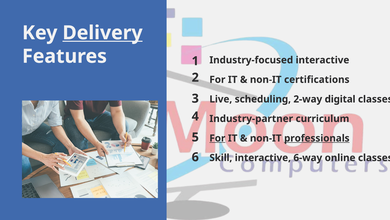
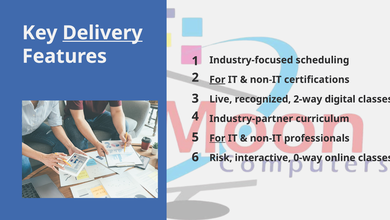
Industry-focused interactive: interactive -> scheduling (322, 60)
For underline: none -> present (217, 79)
scheduling: scheduling -> recognized (263, 99)
professionals underline: present -> none (317, 138)
Skill: Skill -> Risk (221, 157)
6-way: 6-way -> 0-way (308, 157)
